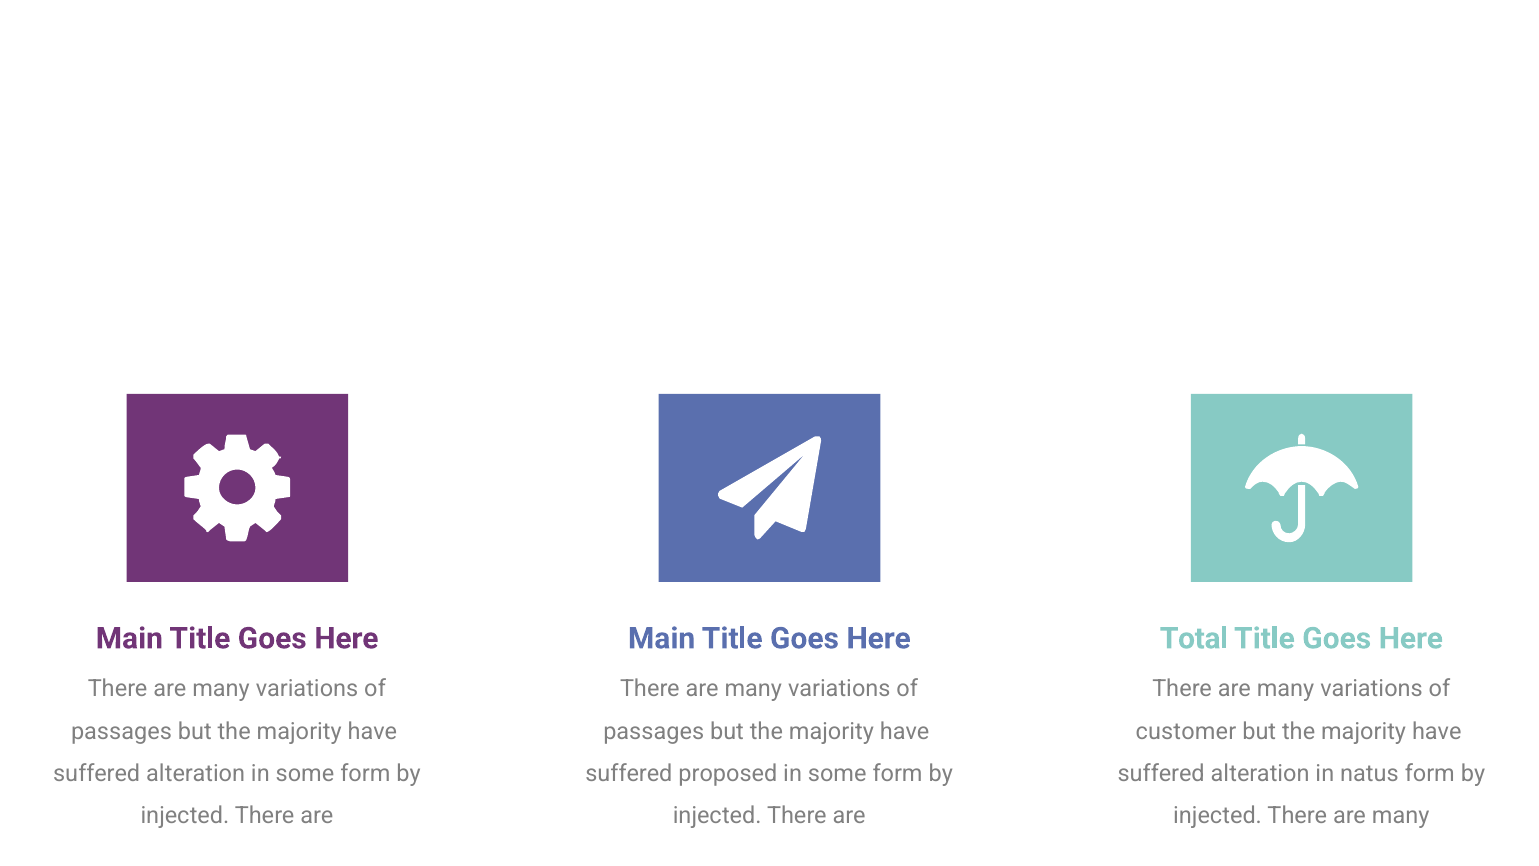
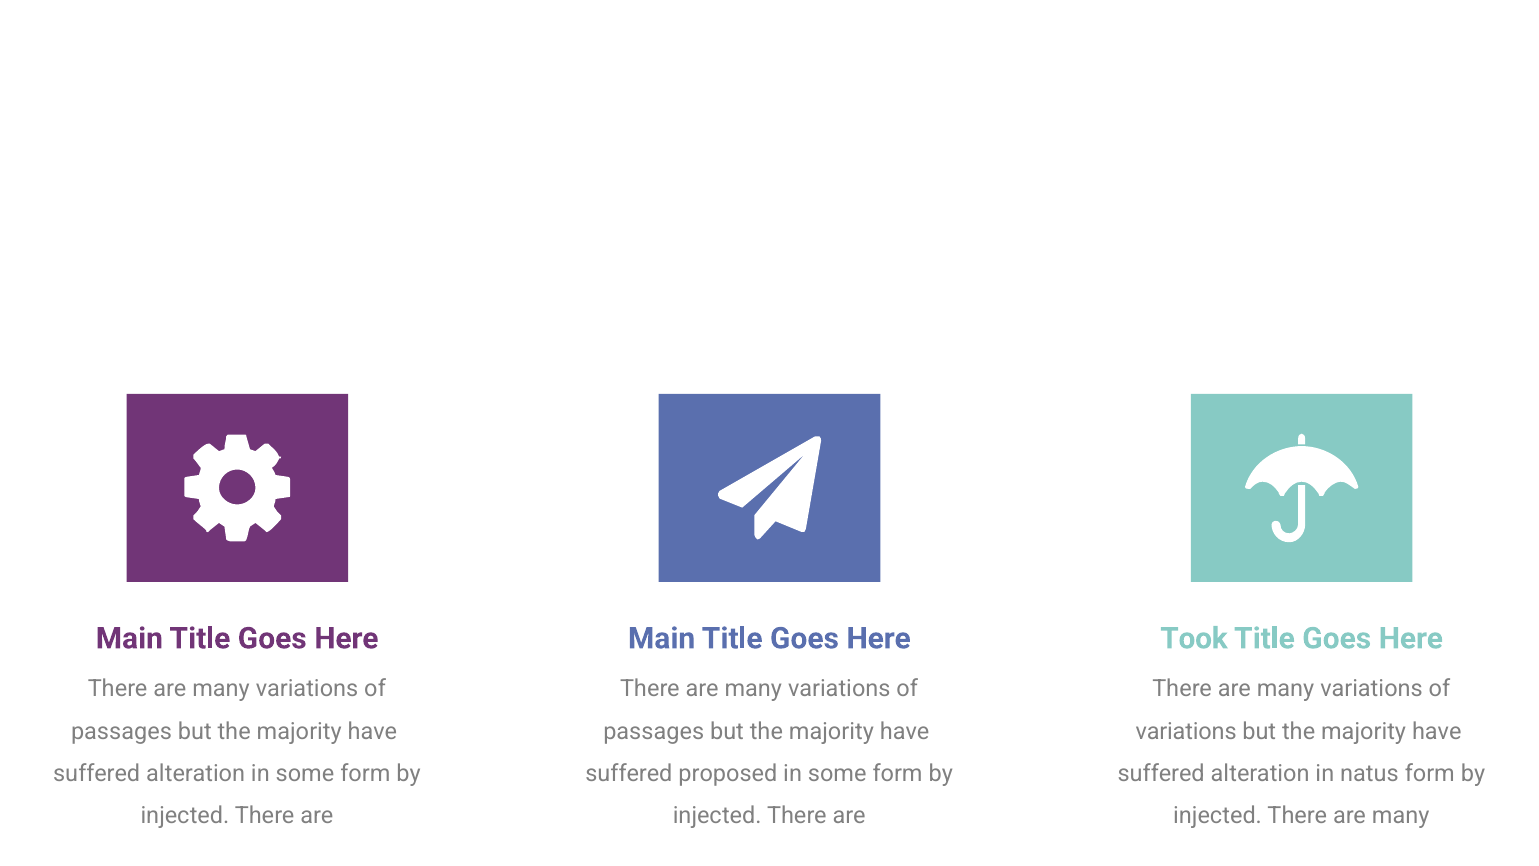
Total: Total -> Took (1194, 638)
customer: customer -> variations (1186, 731)
